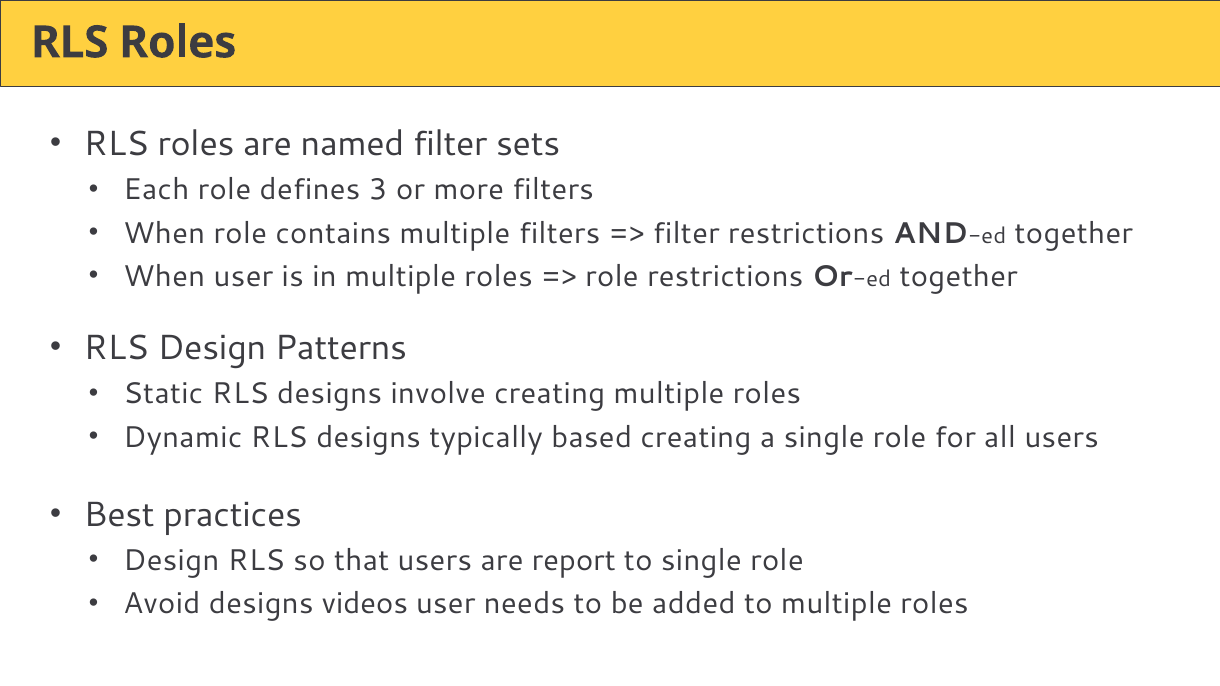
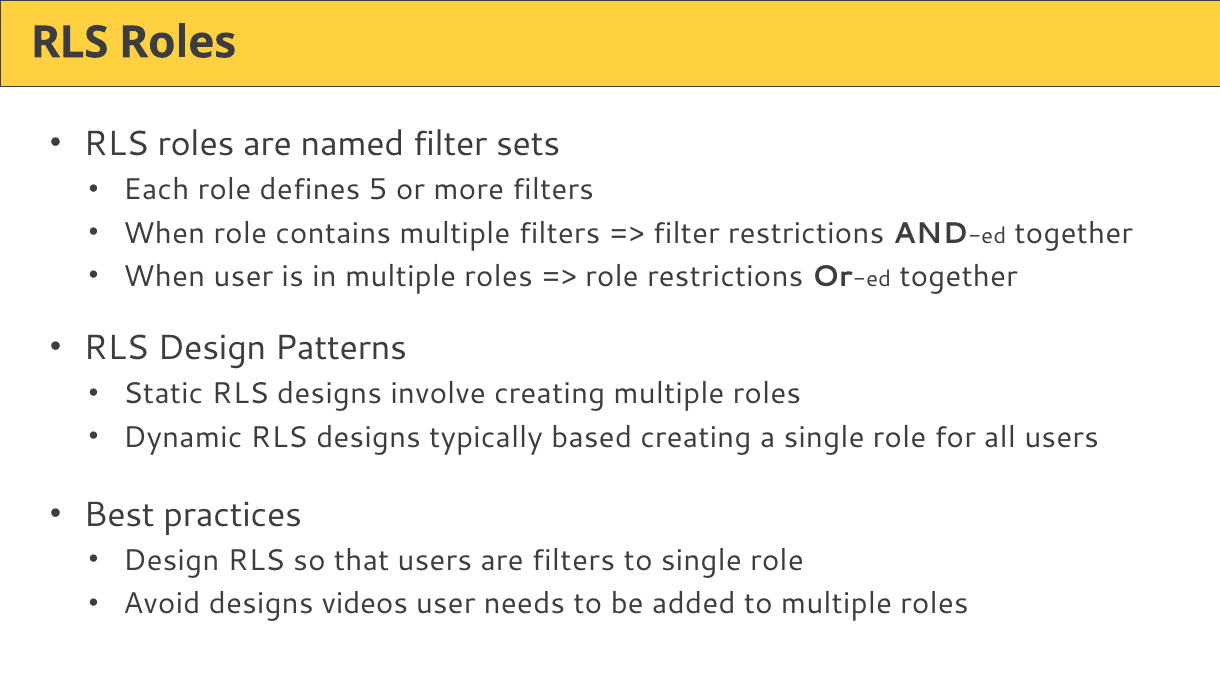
3: 3 -> 5 (378, 190)
are report: report -> filters (574, 561)
